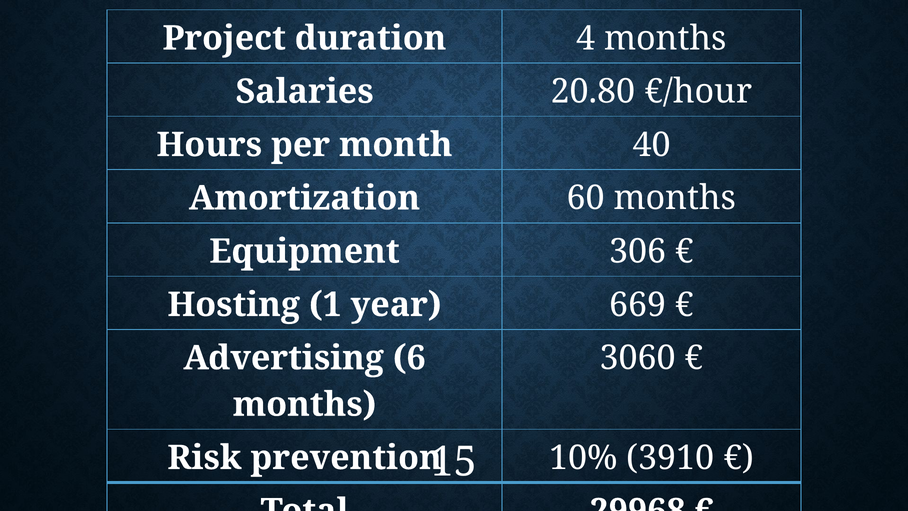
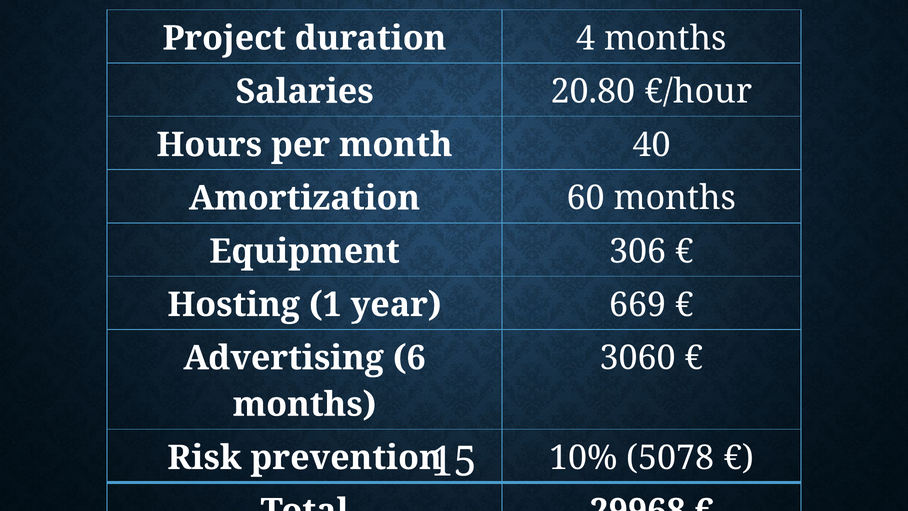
3910: 3910 -> 5078 (670, 458)
